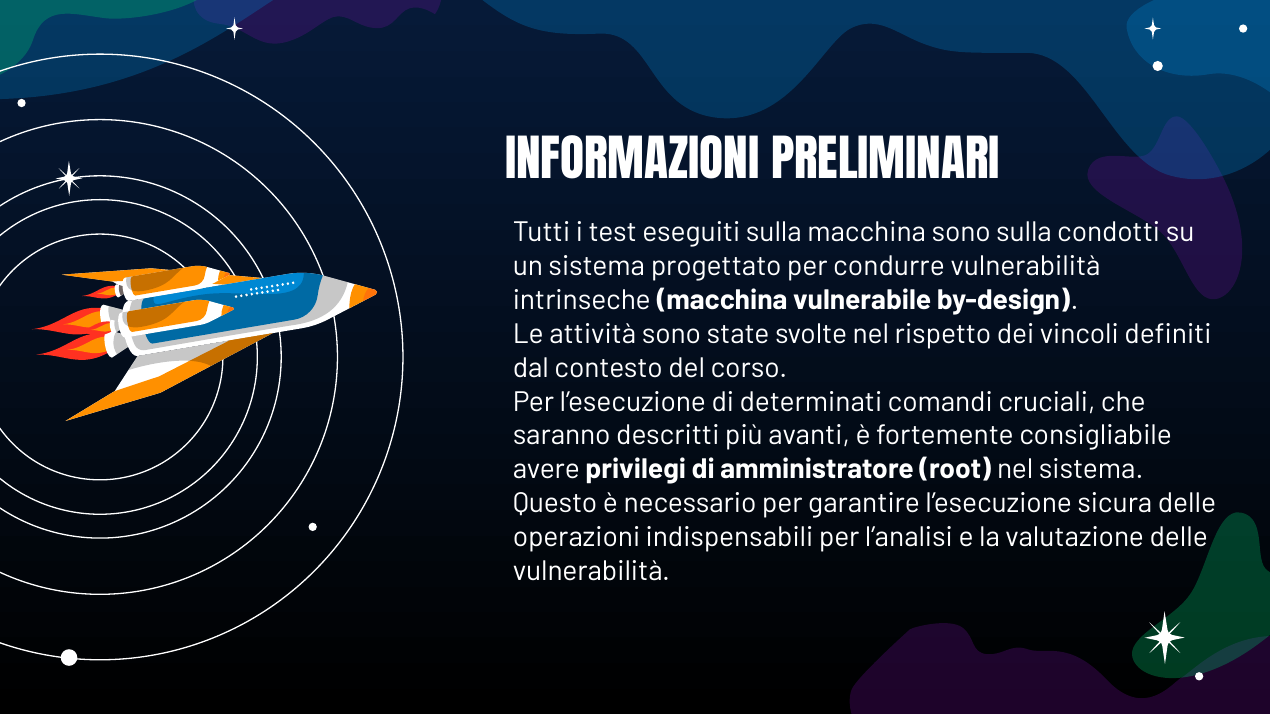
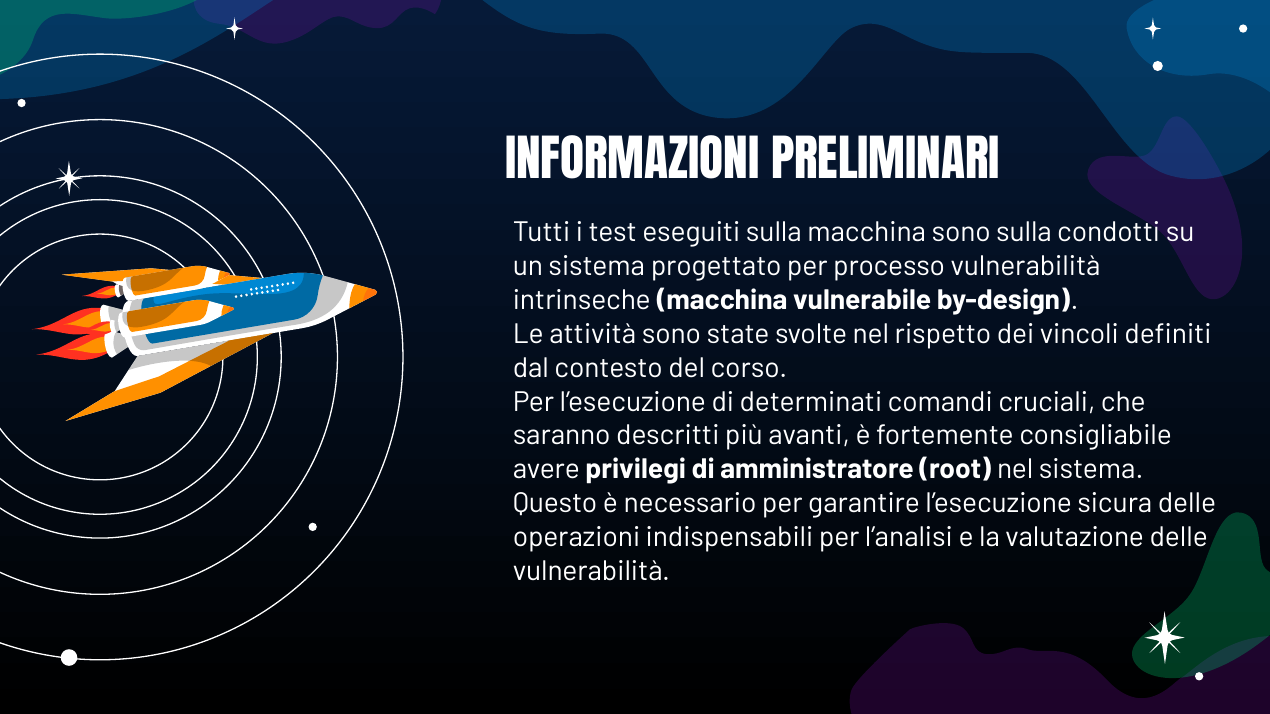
condurre: condurre -> processo (889, 267)
